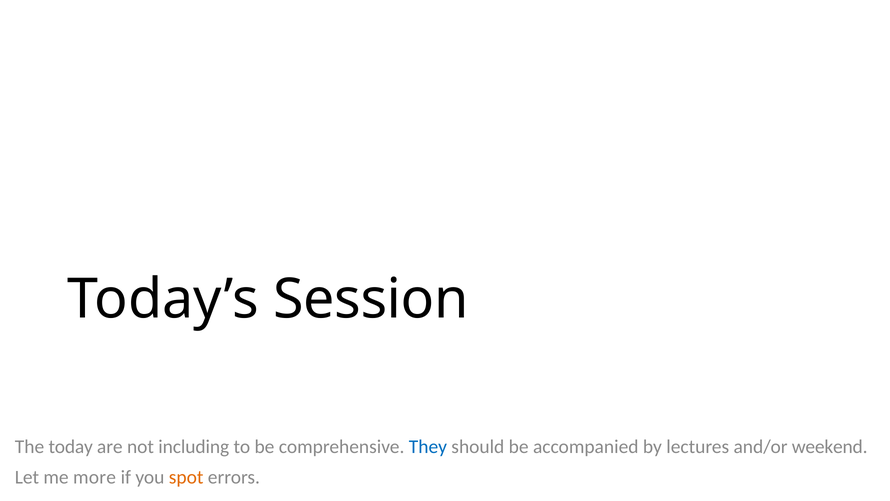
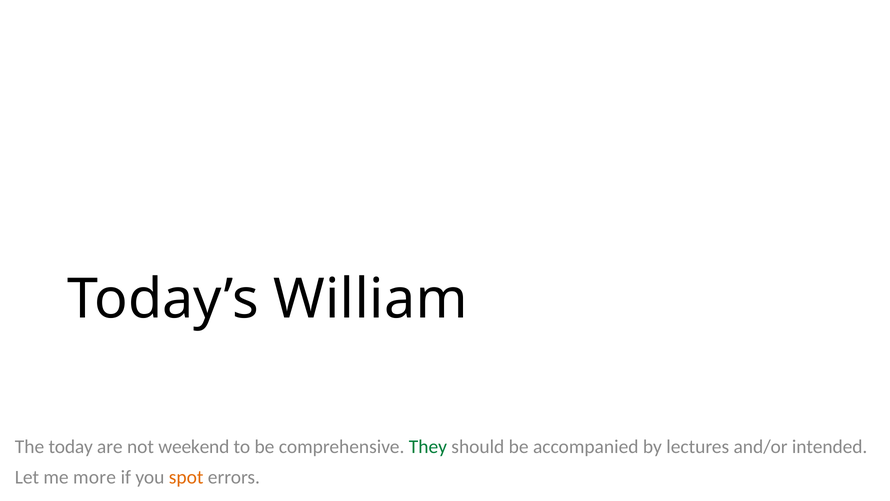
Session: Session -> William (370, 299)
including: including -> weekend (194, 446)
They colour: blue -> green (428, 446)
weekend: weekend -> intended (830, 446)
